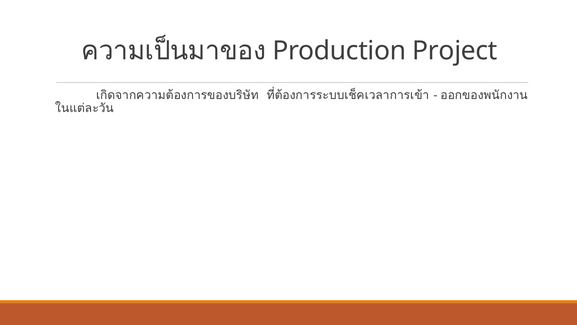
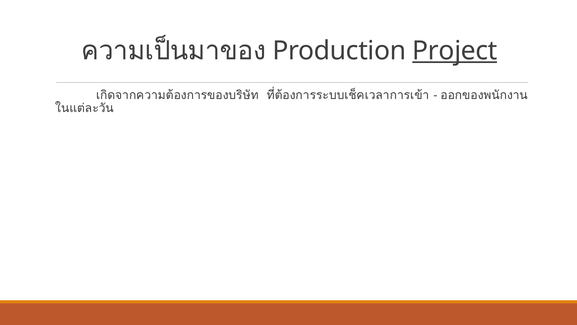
Project underline: none -> present (455, 51)
